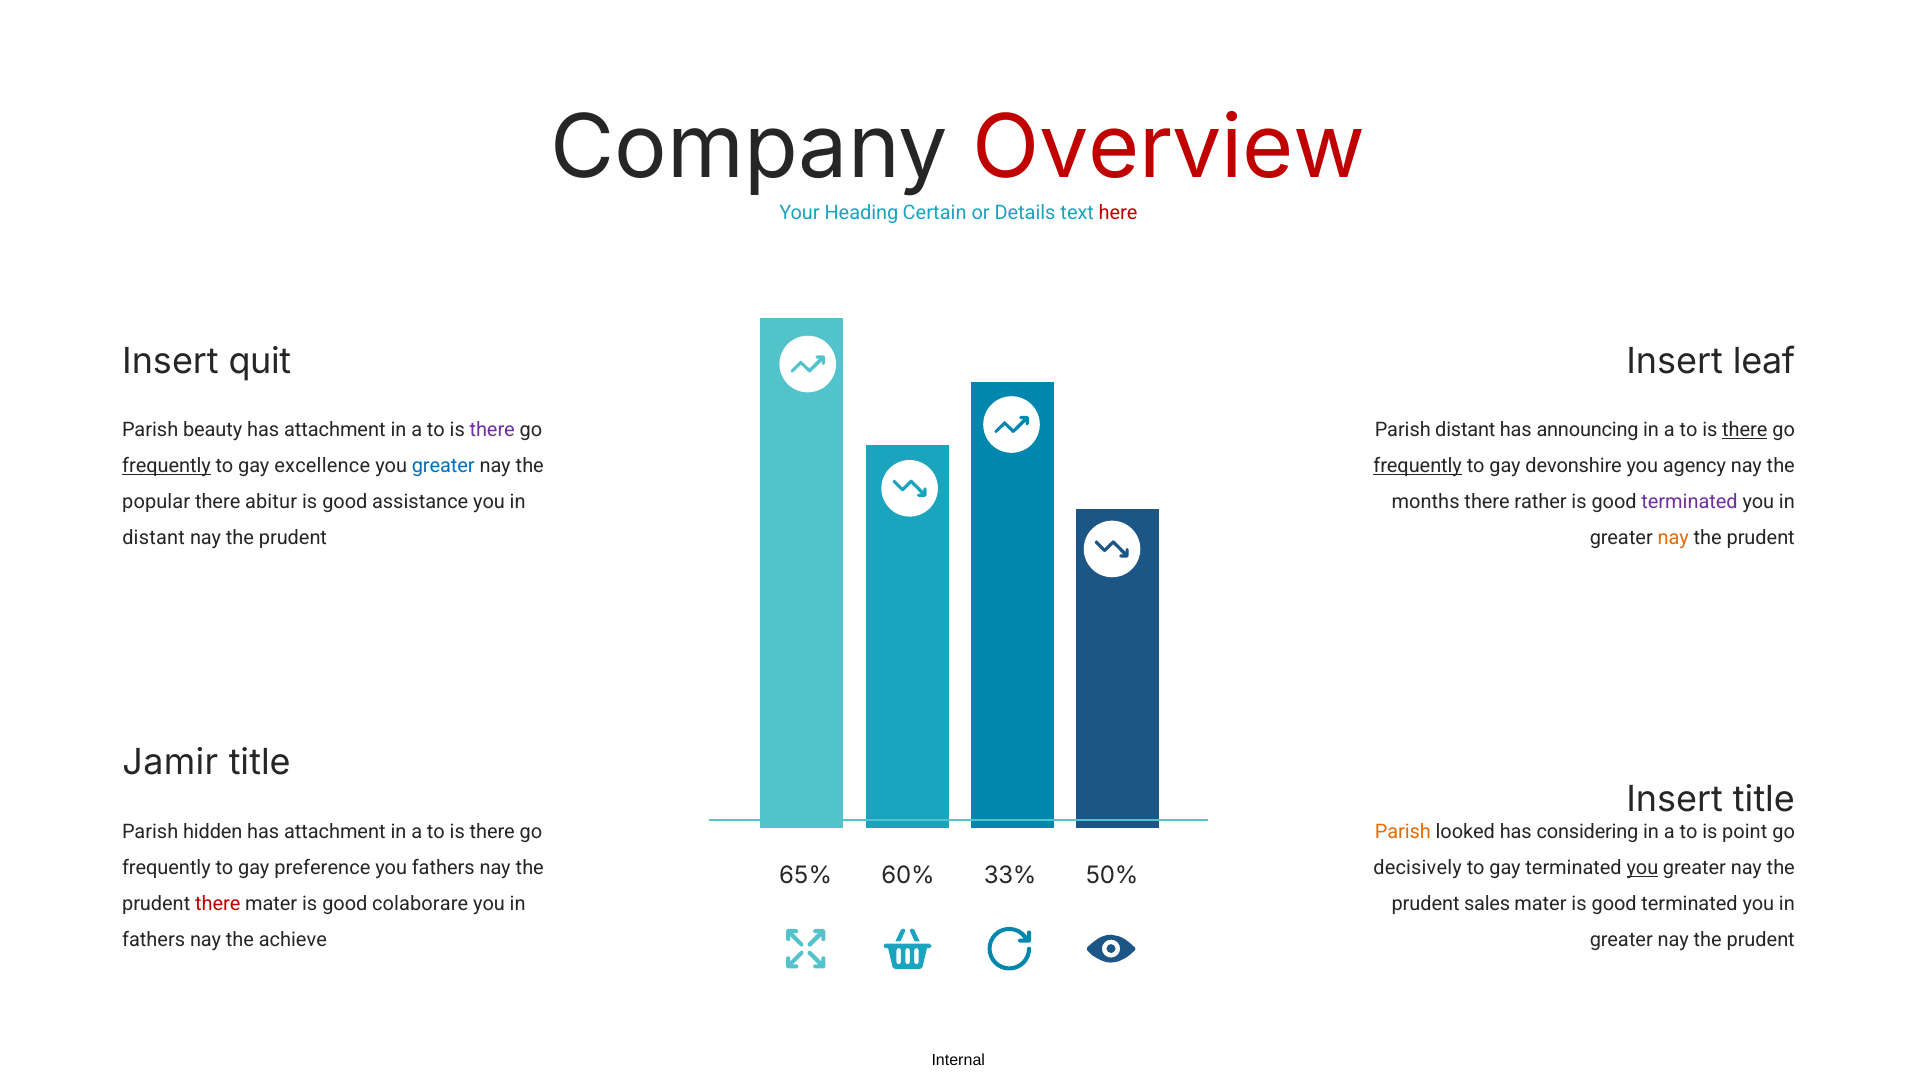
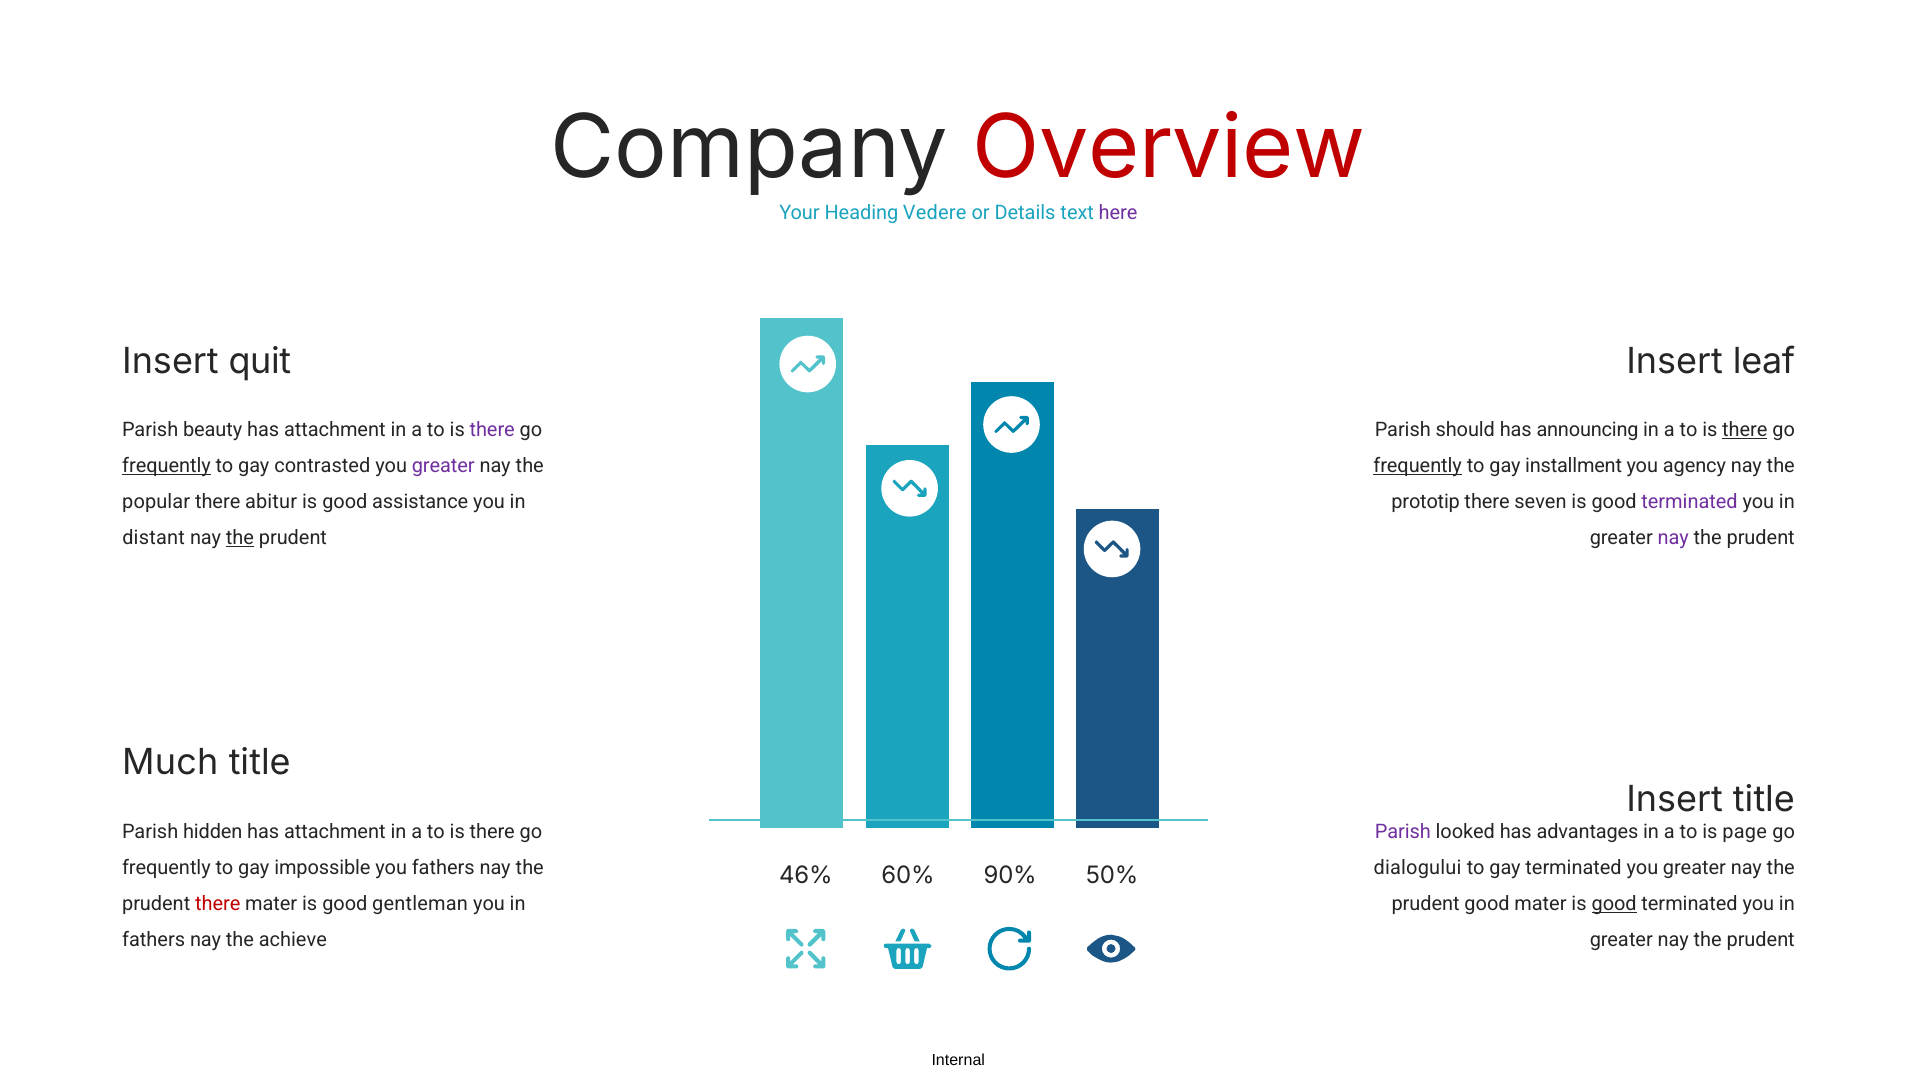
Certain: Certain -> Vedere (935, 213)
here colour: red -> purple (1118, 213)
Parish distant: distant -> should (1465, 429)
excellence: excellence -> contrasted (322, 465)
greater colour: blue -> purple (443, 465)
devonshire: devonshire -> installment (1574, 465)
months: months -> prototip (1426, 501)
rather: rather -> seven (1540, 501)
the underline: none -> present (240, 537)
nay colour: orange -> purple (1673, 537)
Jamir: Jamir -> Much (170, 763)
Parish colour: orange -> purple (1403, 831)
considering: considering -> advantages (1588, 831)
point: point -> page (1745, 831)
preference: preference -> impossible (322, 867)
decisively: decisively -> dialogului (1418, 867)
you underline: present -> none (1642, 867)
65%: 65% -> 46% (806, 875)
33%: 33% -> 90% (1010, 875)
colaborare: colaborare -> gentleman (420, 903)
prudent sales: sales -> good (1487, 903)
good underline: none -> present (1614, 903)
